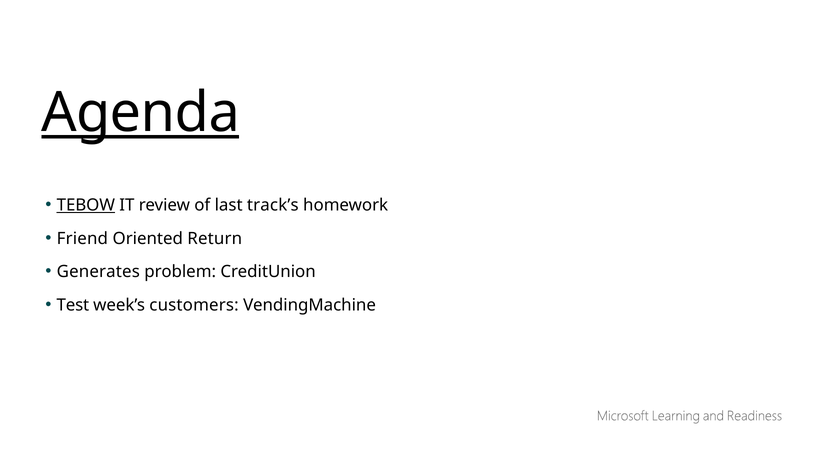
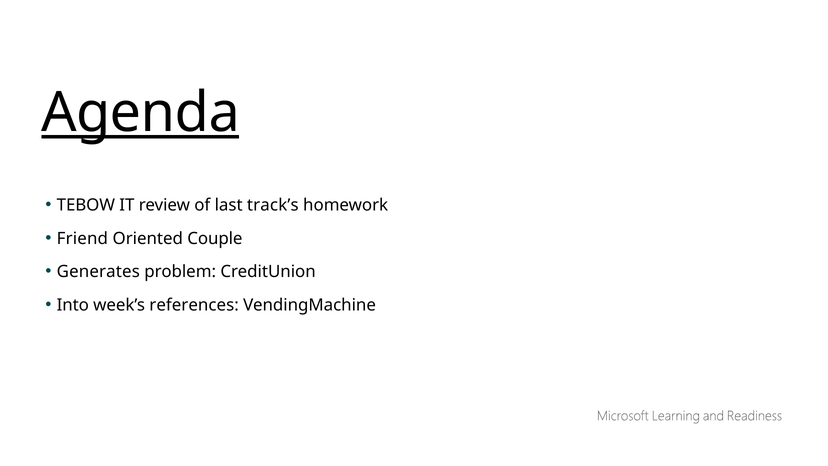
TEBOW underline: present -> none (86, 205)
Return: Return -> Couple (215, 238)
Test: Test -> Into (73, 305)
customers: customers -> references (194, 305)
